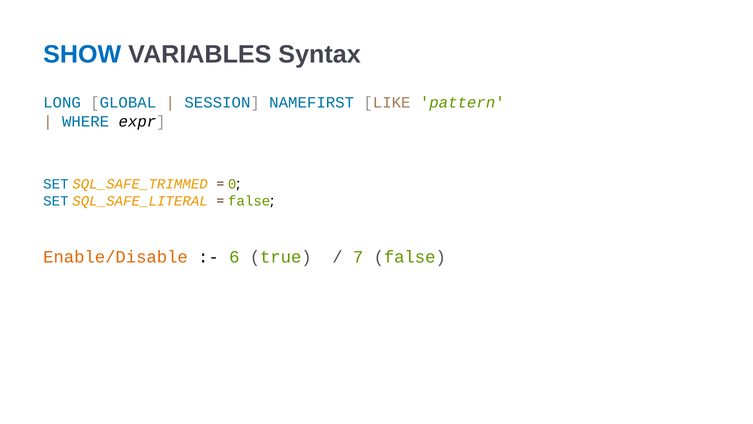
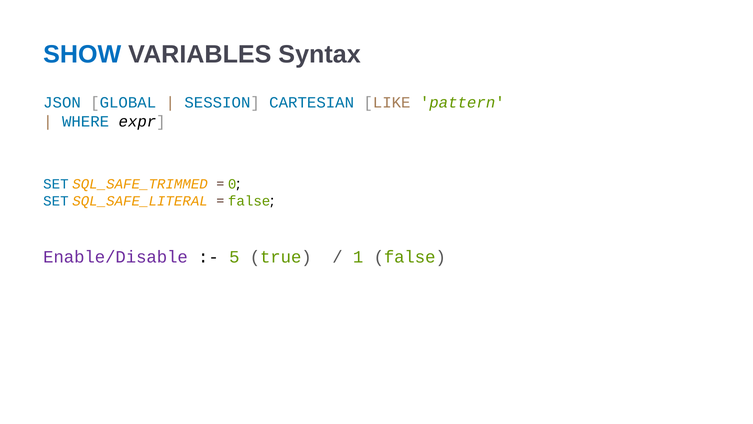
LONG: LONG -> JSON (62, 103)
NAMEFIRST: NAMEFIRST -> CARTESIAN (312, 103)
Enable/Disable colour: orange -> purple (116, 257)
6: 6 -> 5 (234, 257)
7: 7 -> 1 (358, 257)
